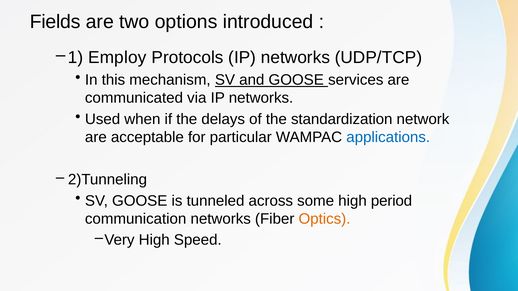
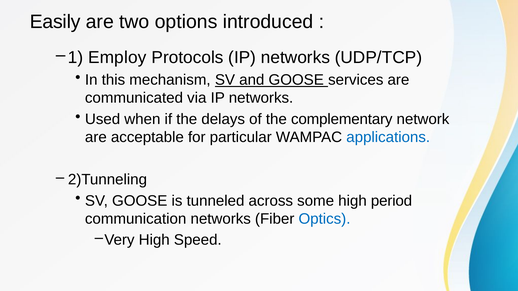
Fields: Fields -> Easily (55, 22)
standardization: standardization -> complementary (342, 119)
Optics colour: orange -> blue (324, 219)
